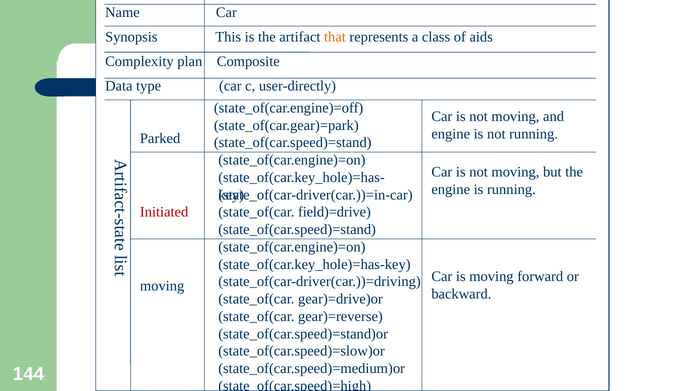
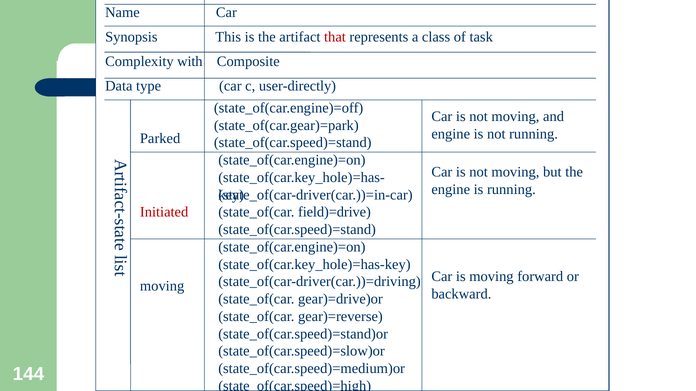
that colour: orange -> red (335, 37)
aids: aids -> task (481, 37)
plan: plan -> with (190, 62)
